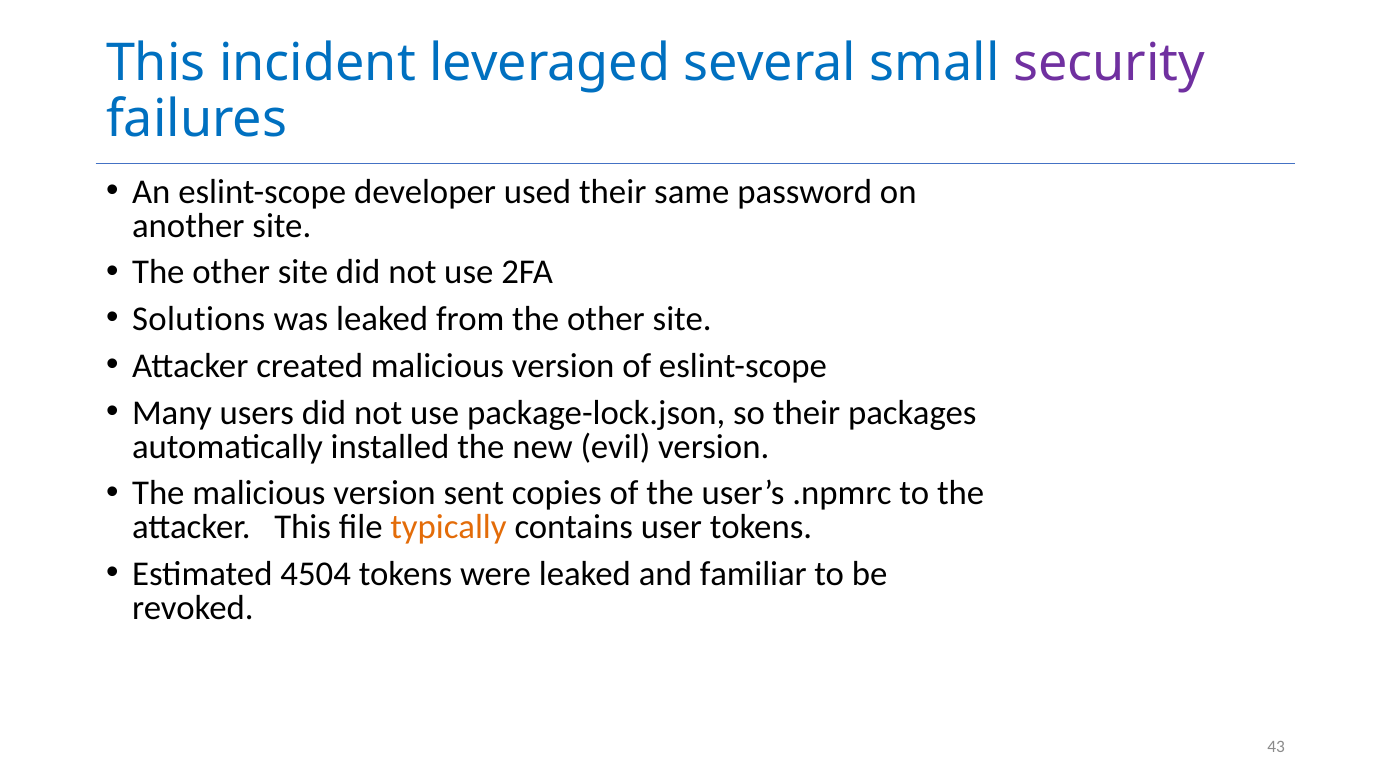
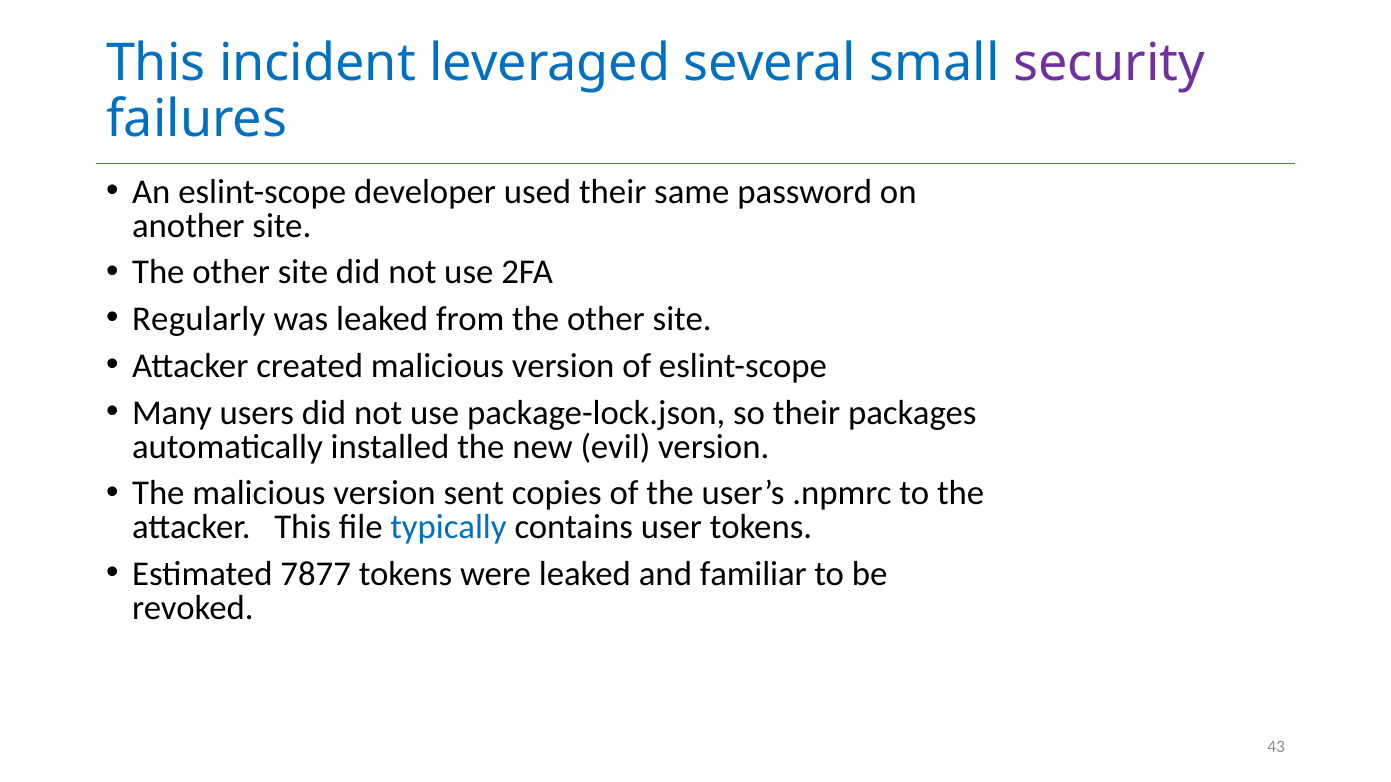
Solutions: Solutions -> Regularly (199, 319)
typically colour: orange -> blue (449, 527)
4504: 4504 -> 7877 (316, 574)
